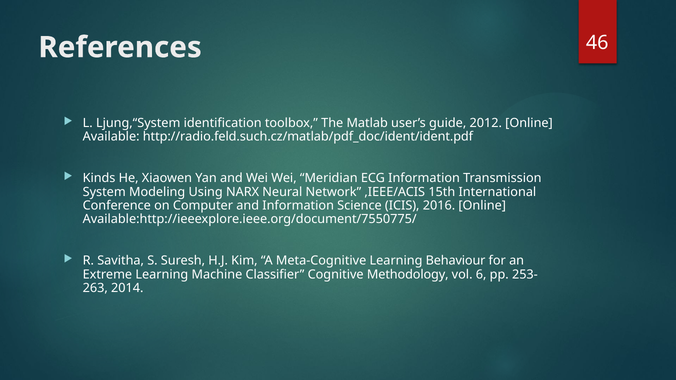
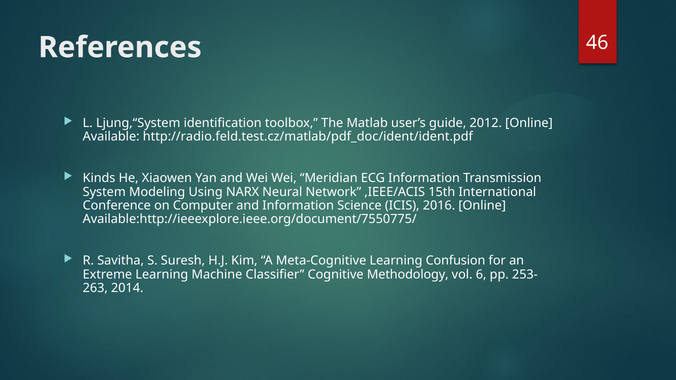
http://radio.feld.such.cz/matlab/pdf_doc/ident/ident.pdf: http://radio.feld.such.cz/matlab/pdf_doc/ident/ident.pdf -> http://radio.feld.test.cz/matlab/pdf_doc/ident/ident.pdf (308, 137)
Behaviour: Behaviour -> Confusion (456, 261)
